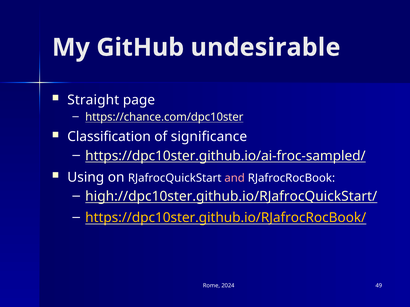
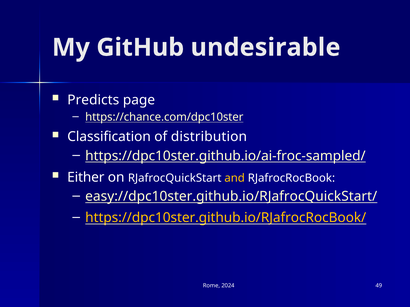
Straight: Straight -> Predicts (93, 100)
significance: significance -> distribution (209, 137)
Using: Using -> Either (86, 178)
and colour: pink -> yellow (235, 178)
high://dpc10ster.github.io/RJafrocQuickStart/: high://dpc10ster.github.io/RJafrocQuickStart/ -> easy://dpc10ster.github.io/RJafrocQuickStart/ (231, 197)
